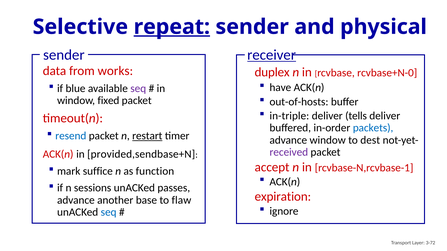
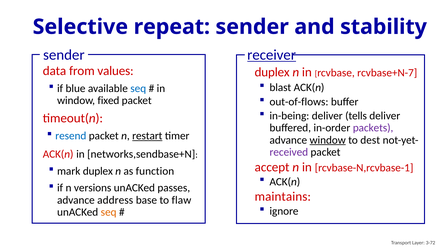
repeat underline: present -> none (172, 27)
physical: physical -> stability (384, 27)
works: works -> values (115, 71)
rcvbase+N-0: rcvbase+N-0 -> rcvbase+N-7 (387, 73)
have: have -> blast (280, 88)
seq colour: purple -> blue (138, 89)
out-of-hosts: out-of-hosts -> out-of-flows (299, 102)
in-triple: in-triple -> in-being (289, 116)
packets colour: blue -> purple (373, 128)
window underline: none -> present (328, 140)
provided,sendbase+N: provided,sendbase+N -> networks,sendbase+N (141, 154)
mark suffice: suffice -> duplex (98, 172)
sessions: sessions -> versions (93, 188)
expiration: expiration -> maintains (283, 197)
another: another -> address (115, 200)
seq colour: blue -> orange (109, 212)
